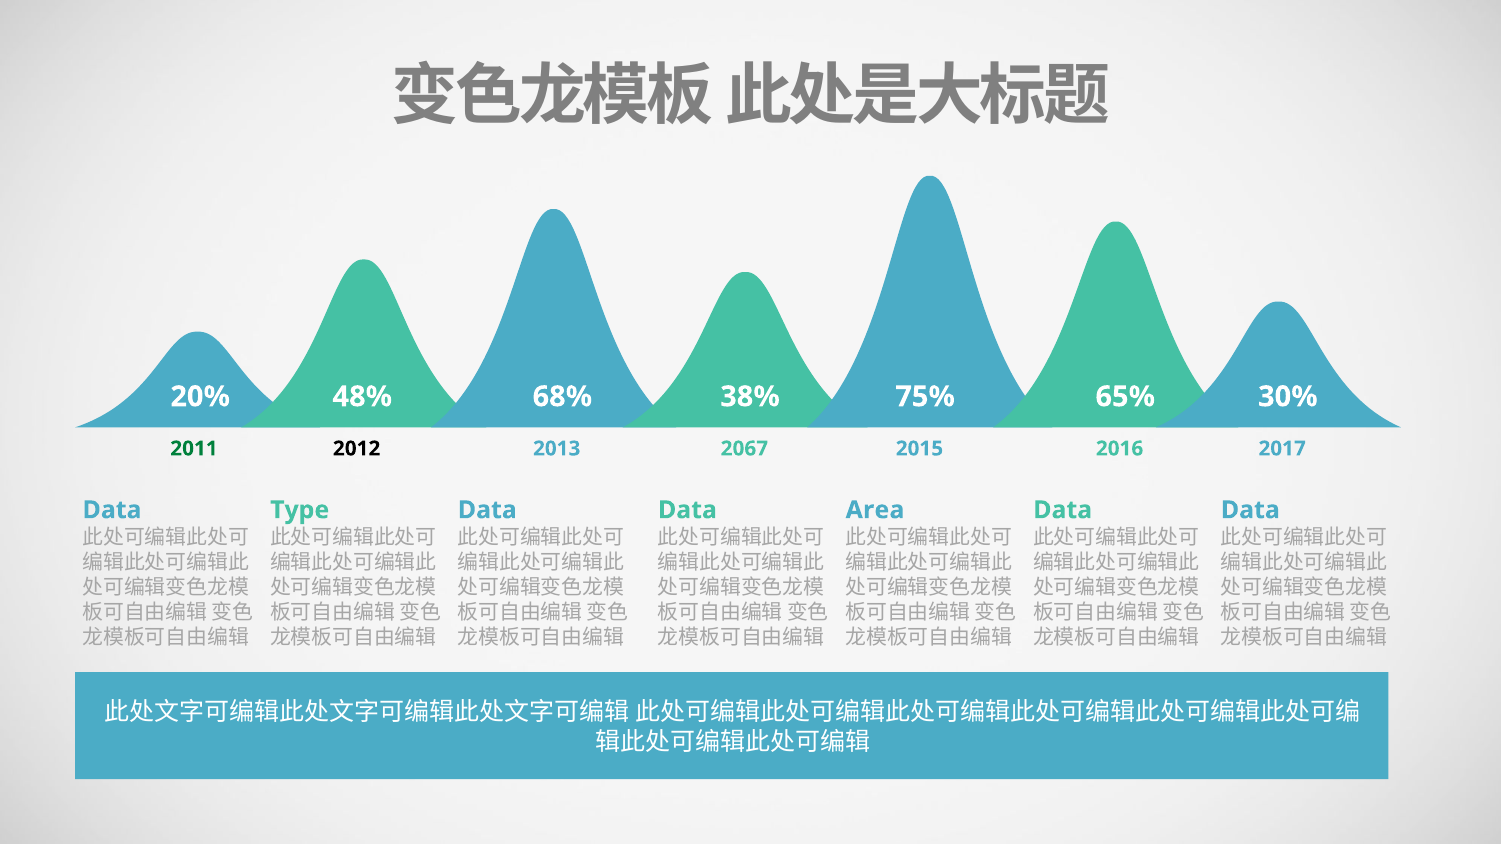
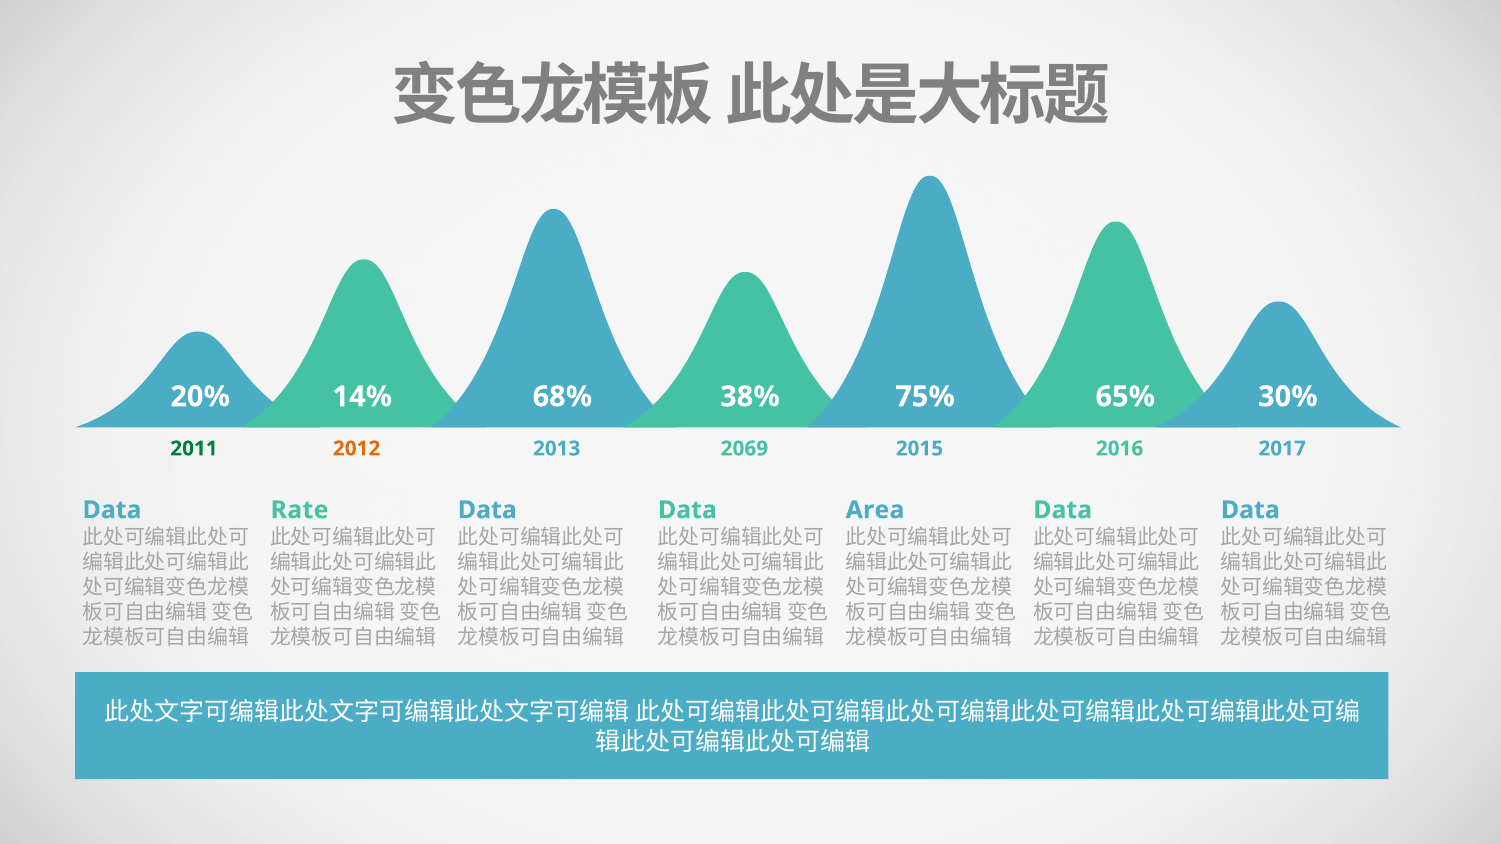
48%: 48% -> 14% (362, 397)
2012 colour: black -> orange (357, 449)
2067: 2067 -> 2069 (744, 449)
Type: Type -> Rate (300, 510)
